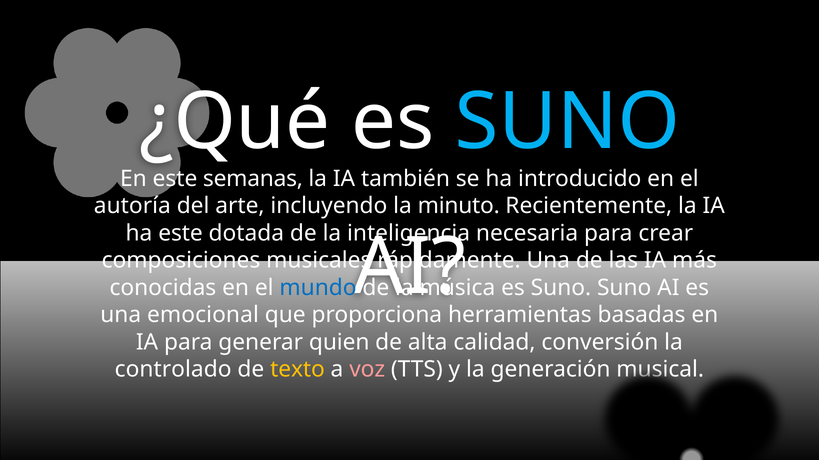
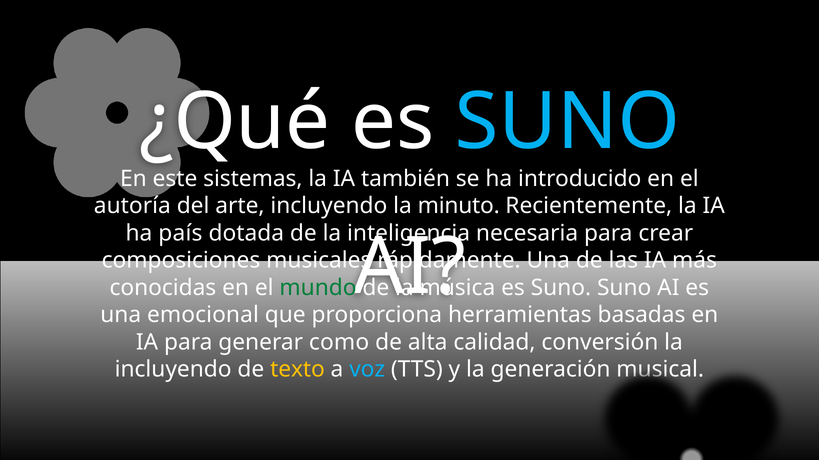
semanas: semanas -> sistemas (253, 179)
ha este: este -> país (180, 234)
mundo colour: blue -> green (318, 288)
quien: quien -> como (339, 343)
controlado: controlado -> incluyendo (173, 370)
voz colour: pink -> light blue (367, 370)
